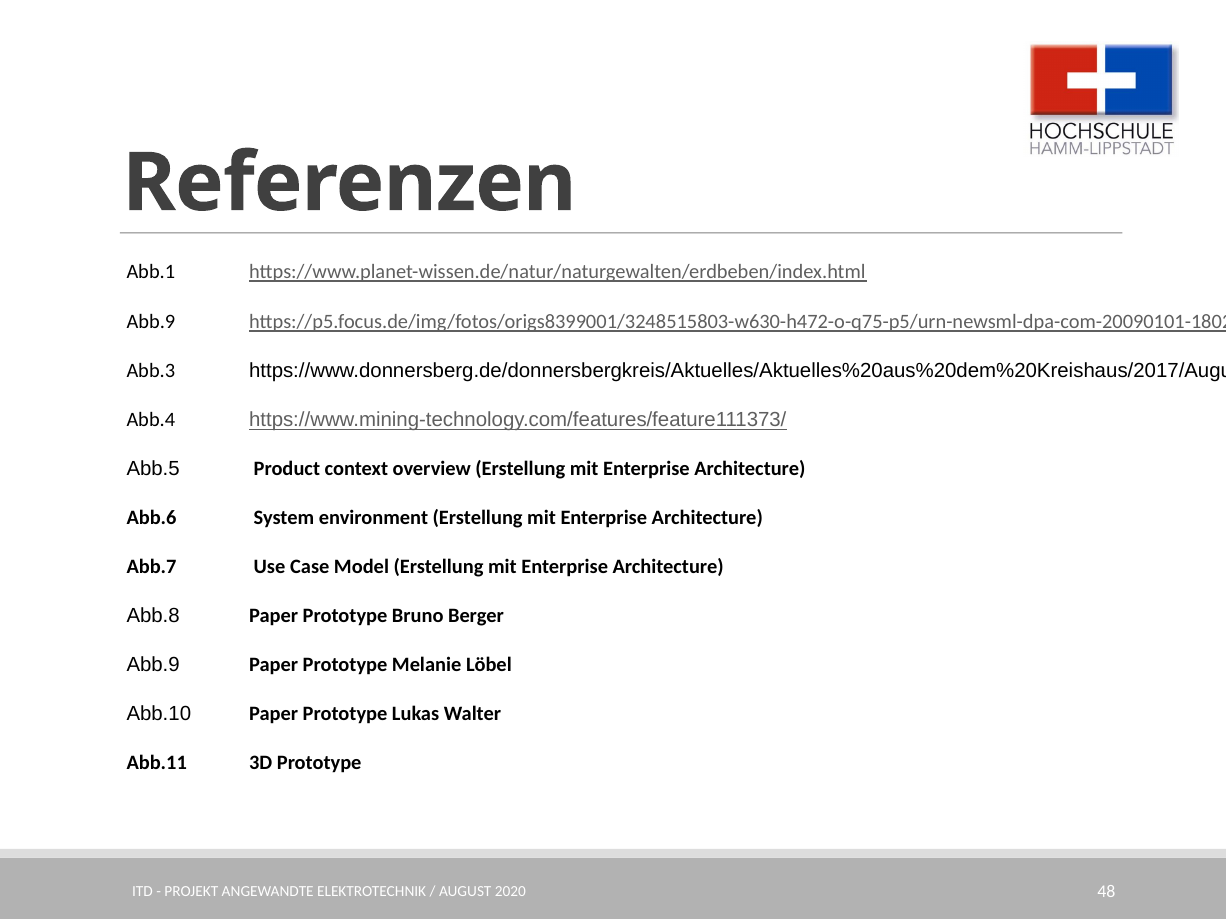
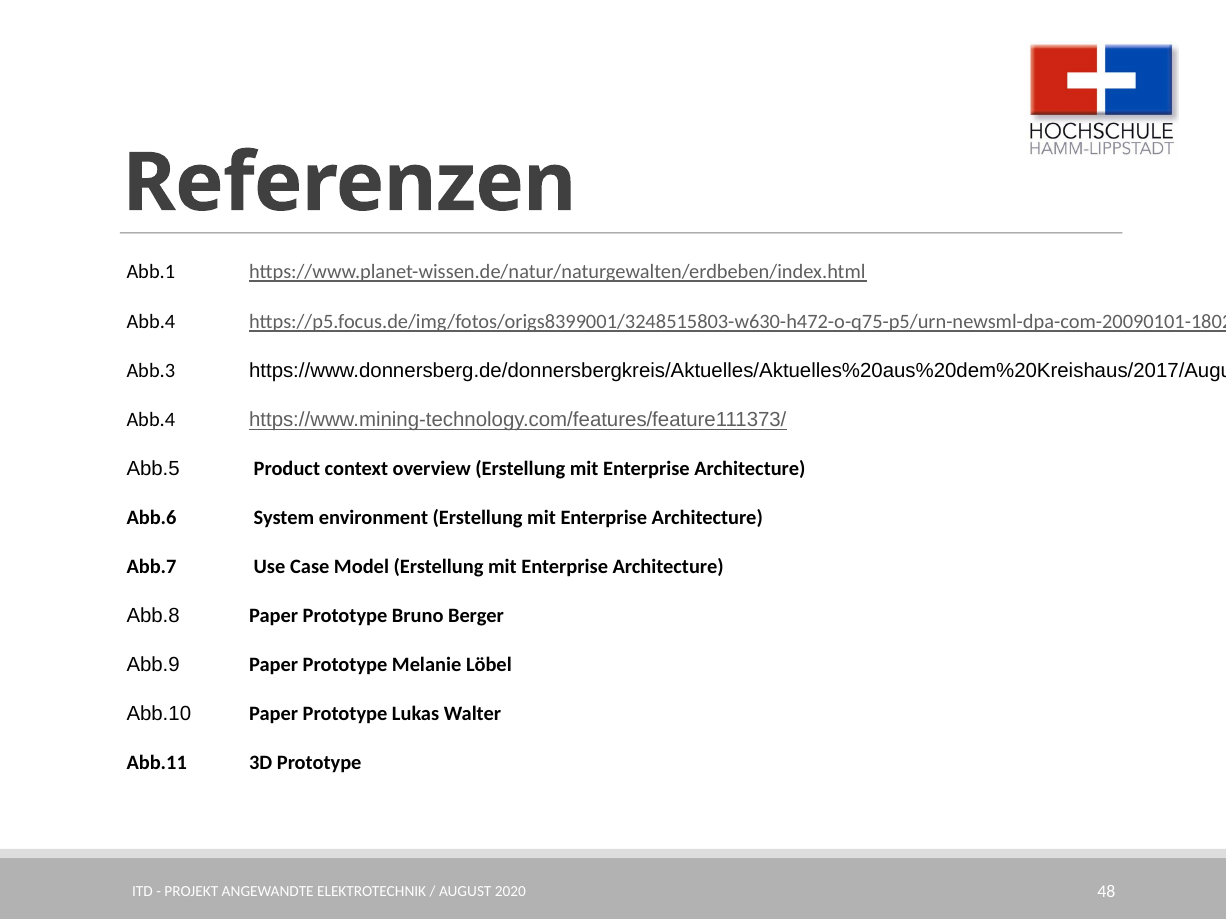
Abb.9: Abb.9 -> Abb.4 (151, 322)
